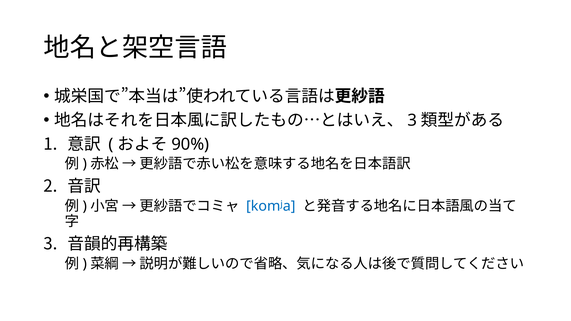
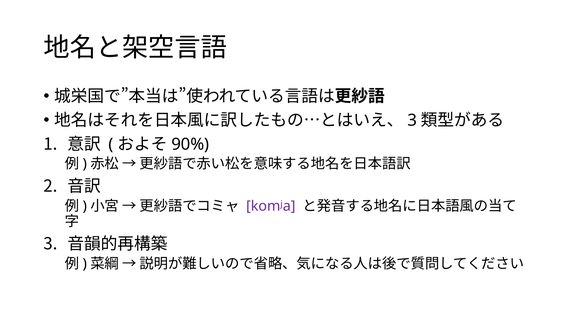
komʲa colour: blue -> purple (271, 206)
